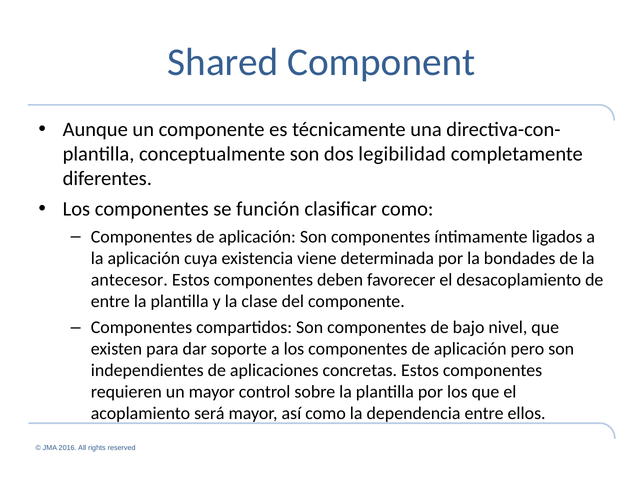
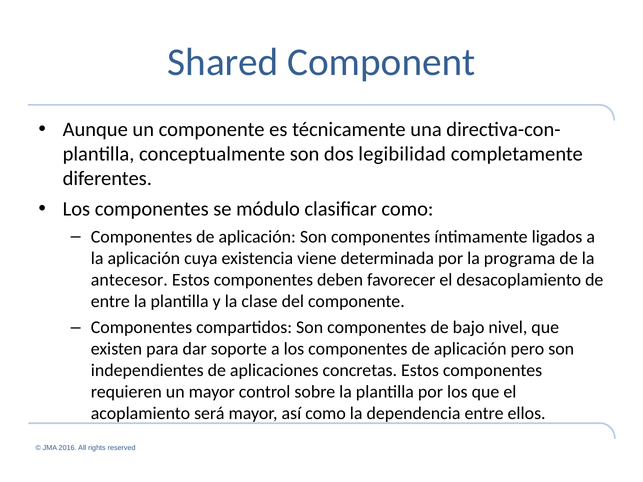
función: función -> módulo (268, 209)
bondades: bondades -> programa (520, 258)
